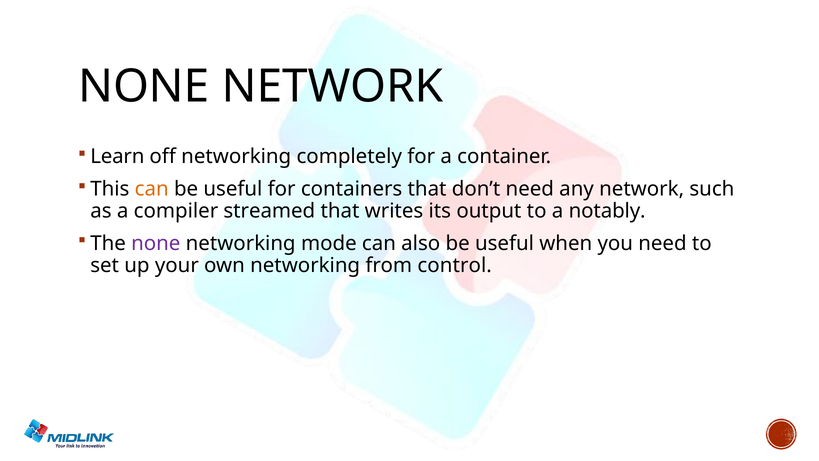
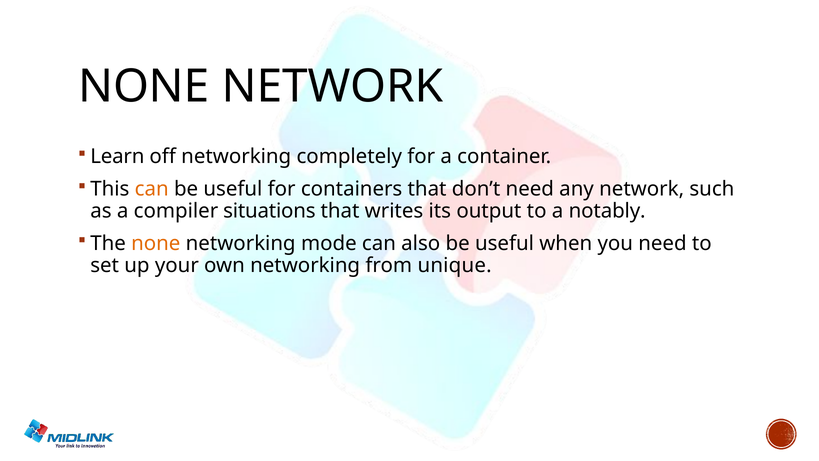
streamed: streamed -> situations (269, 211)
none colour: purple -> orange (156, 243)
control: control -> unique (455, 265)
